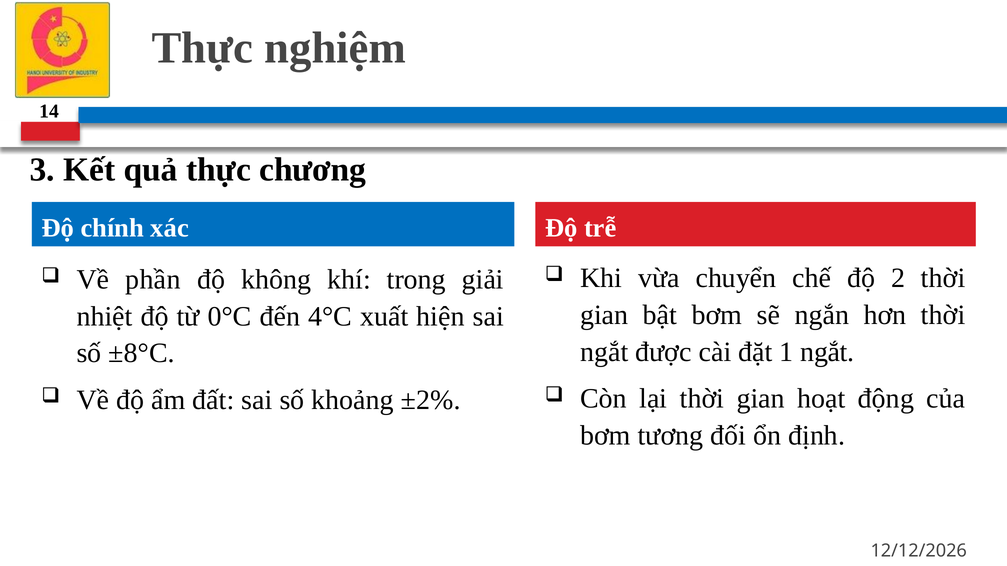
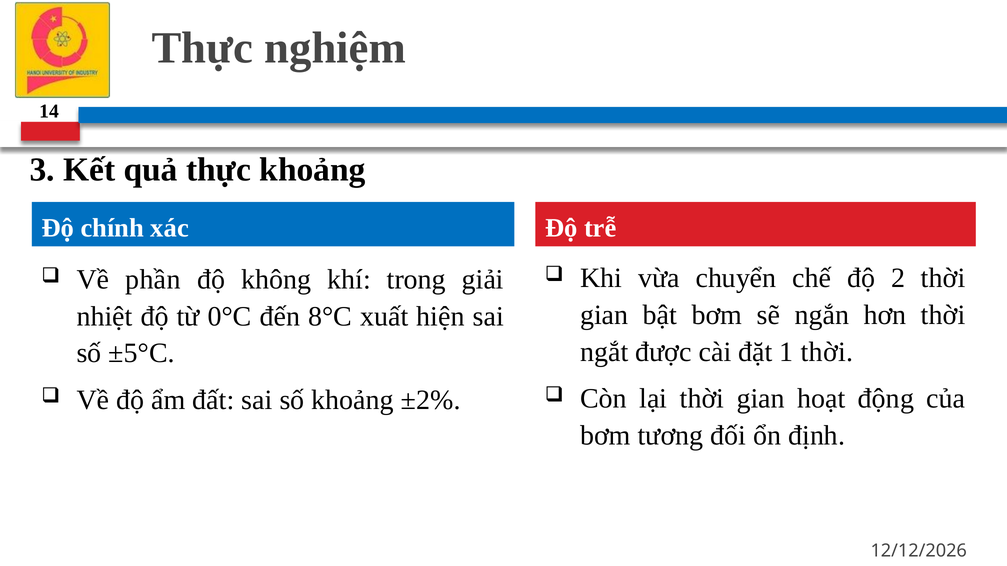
thực chương: chương -> khoảng (313, 170)
4°C: 4°C -> 8°C (330, 317)
1 ngắt: ngắt -> thời (827, 352)
±8°C: ±8°C -> ±5°C (142, 354)
